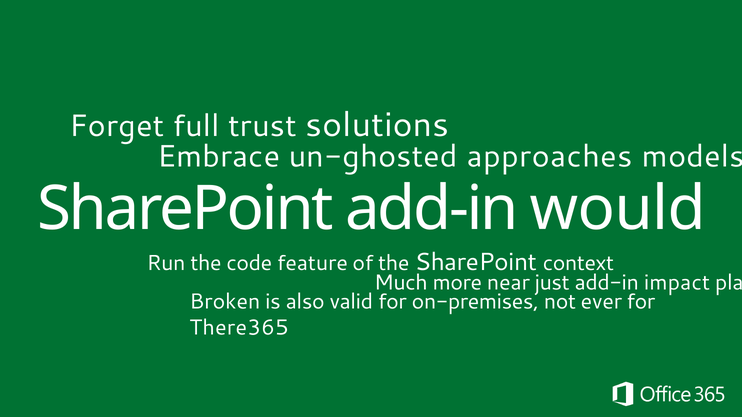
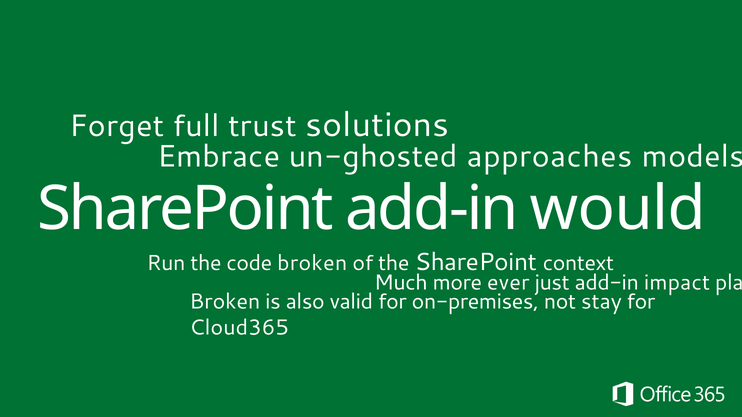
code feature: feature -> broken (312, 263)
near: near -> ever (508, 283)
ever: ever -> stay (601, 302)
There365: There365 -> Cloud365 (239, 328)
